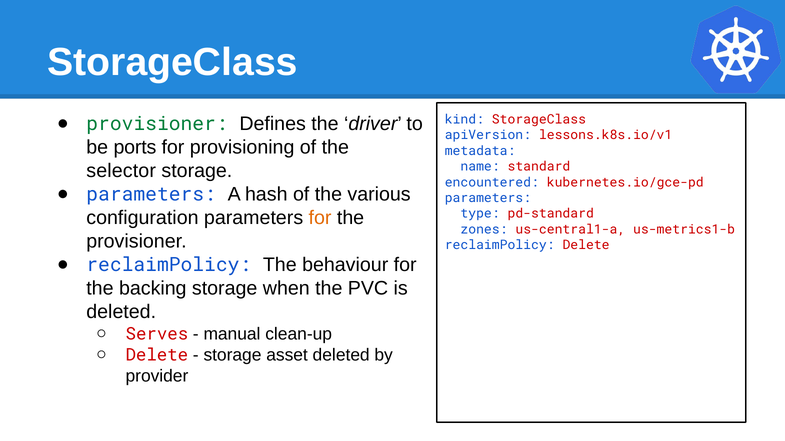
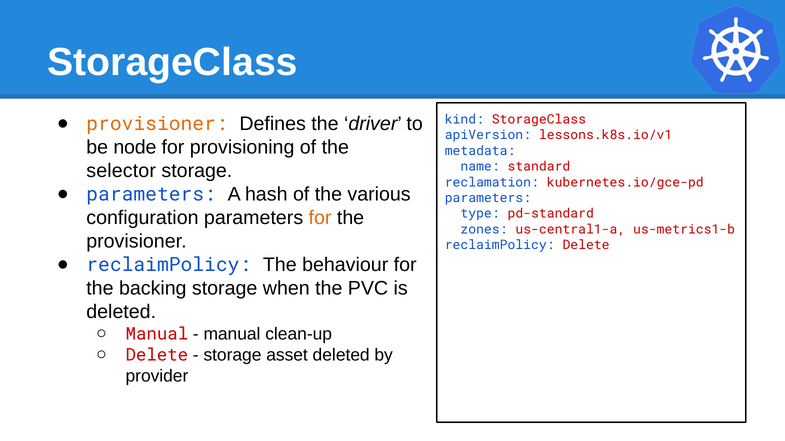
provisioner colour: green -> orange (157, 124)
ports: ports -> node (135, 148)
encountered: encountered -> reclamation (492, 182)
Serves: Serves -> Manual (157, 335)
